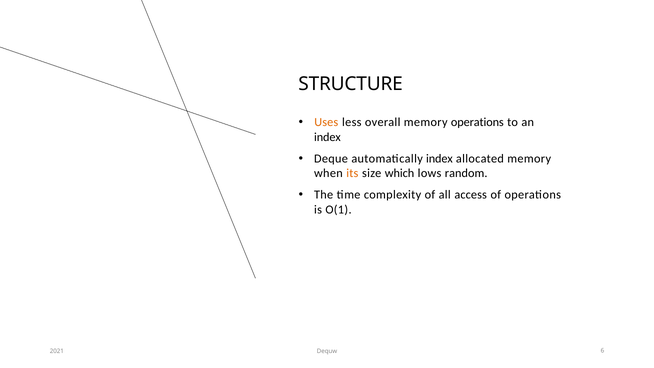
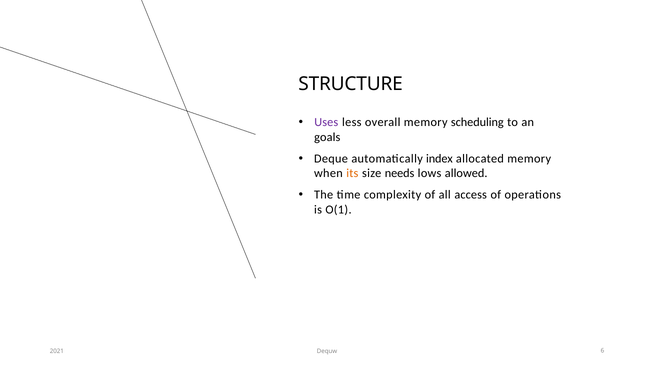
Uses colour: orange -> purple (326, 122)
memory operations: operations -> scheduling (477, 122)
index: index -> goals (327, 137)
which: which -> needs (400, 173)
random: random -> allowed (466, 173)
